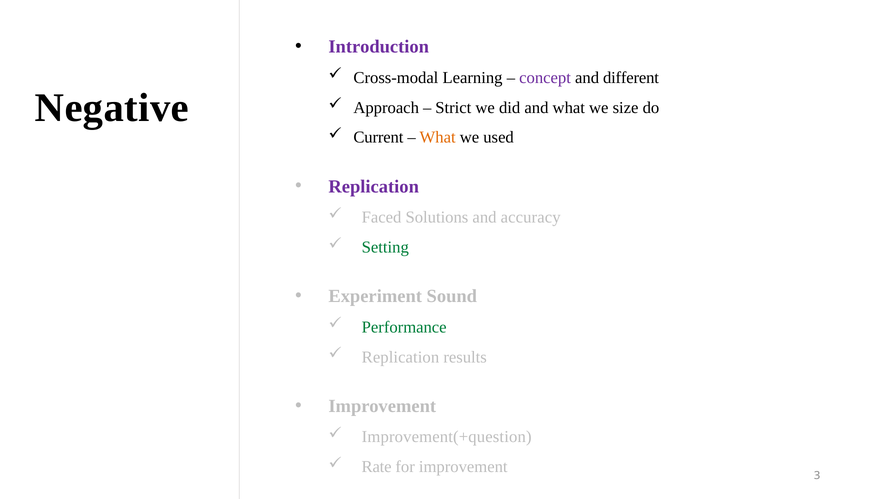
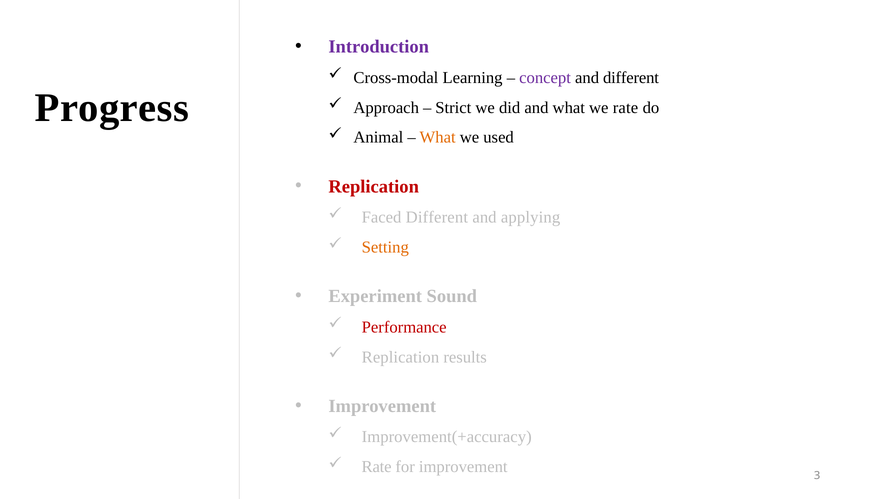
Negative: Negative -> Progress (112, 108)
we size: size -> rate (625, 108)
Current: Current -> Animal (378, 138)
Replication colour: purple -> red (374, 187)
Faced Solutions: Solutions -> Different (437, 218)
accuracy: accuracy -> applying (531, 218)
Setting colour: green -> orange (385, 248)
Performance colour: green -> red (404, 327)
Improvement(+question: Improvement(+question -> Improvement(+accuracy (447, 437)
